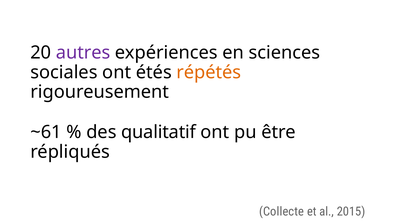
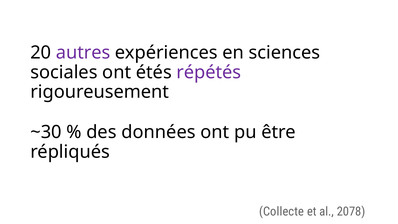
répétés colour: orange -> purple (209, 72)
~61: ~61 -> ~30 (46, 132)
qualitatif: qualitatif -> données (158, 132)
2015: 2015 -> 2078 (351, 211)
